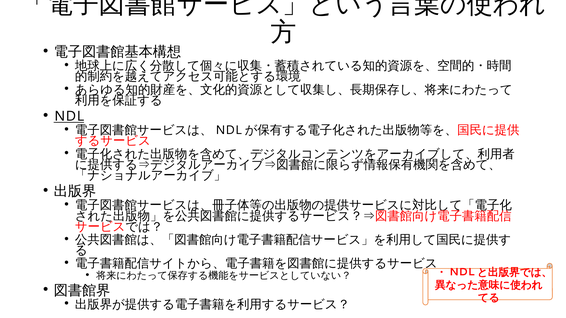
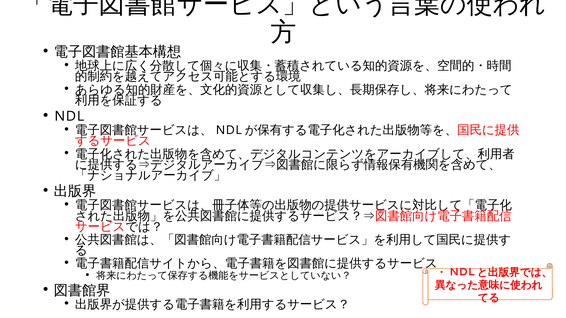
NDL underline: present -> none (69, 116)
